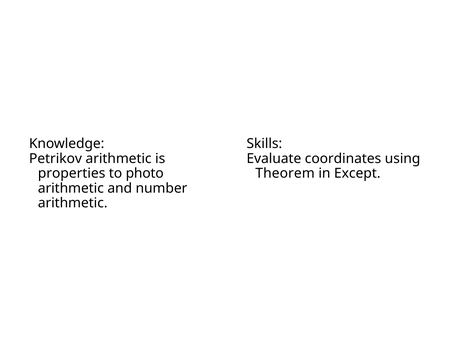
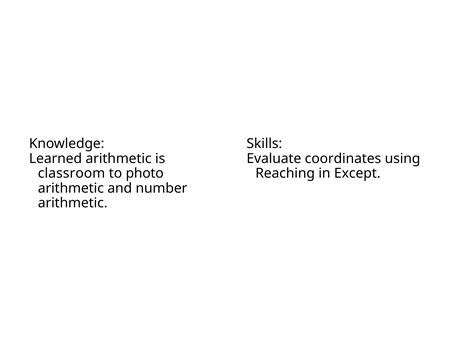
Petrikov: Petrikov -> Learned (56, 159)
properties: properties -> classroom (72, 174)
Theorem: Theorem -> Reaching (285, 174)
